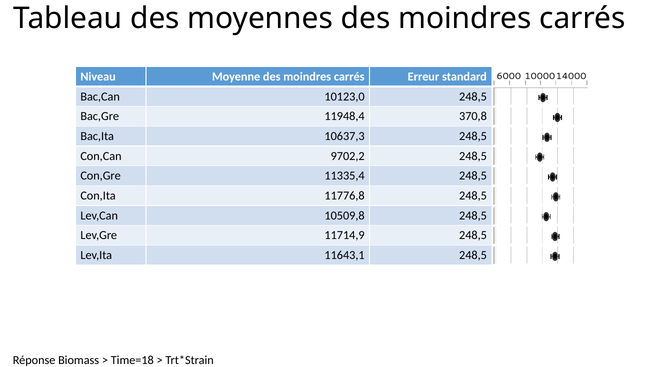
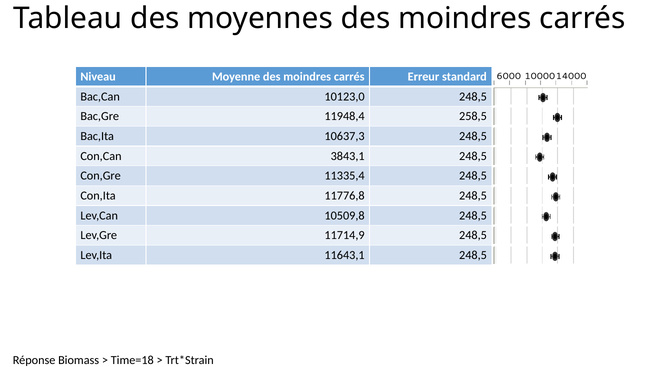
370,8: 370,8 -> 258,5 (473, 116)
9702,2: 9702,2 -> 3843,1 (348, 156)
